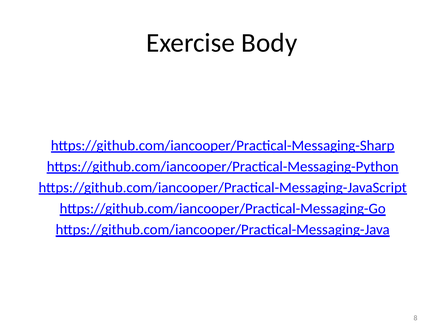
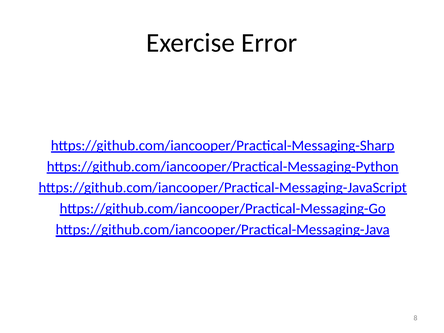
Body: Body -> Error (269, 43)
